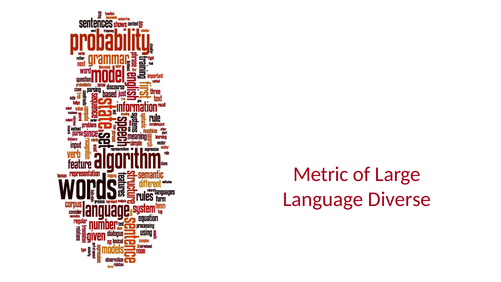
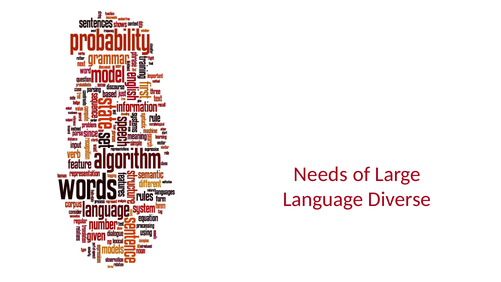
Metric: Metric -> Needs (321, 174)
